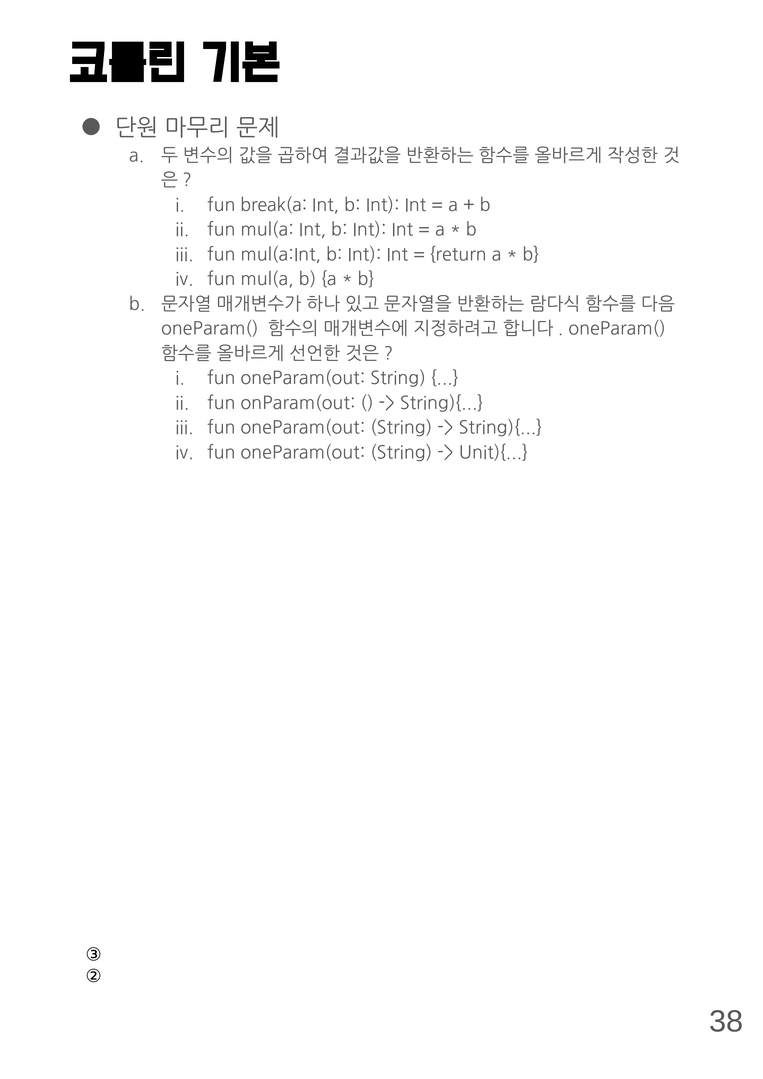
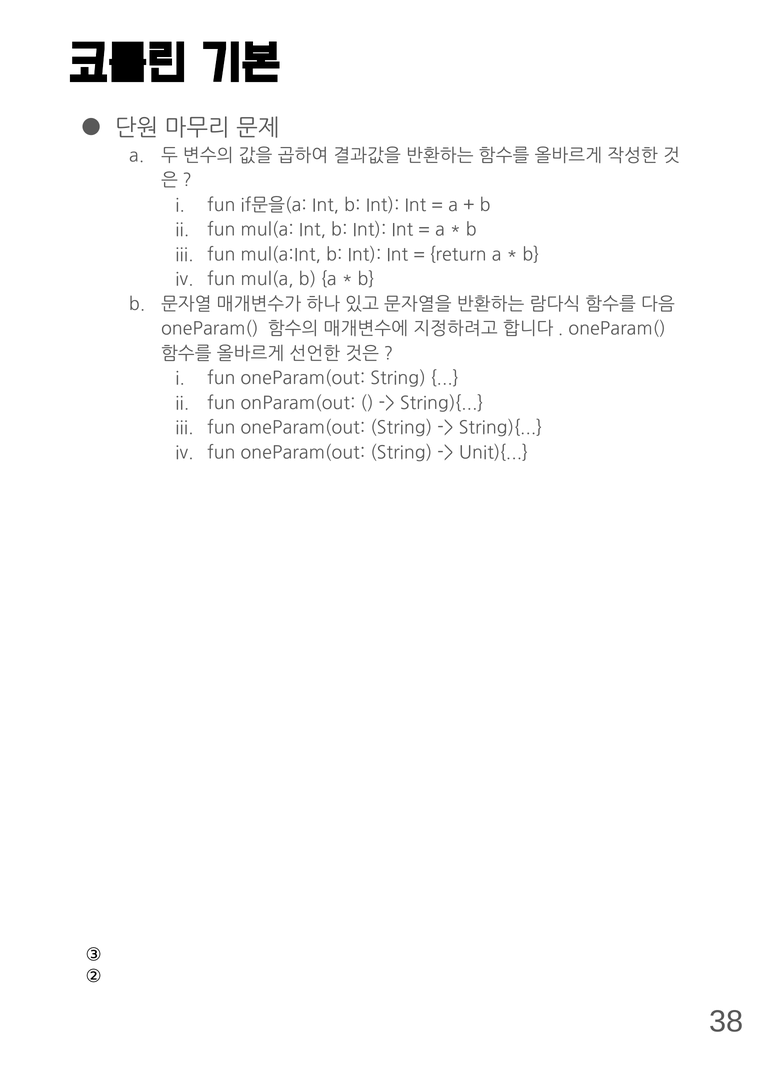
break(a: break(a -> if문을(a (274, 205)
